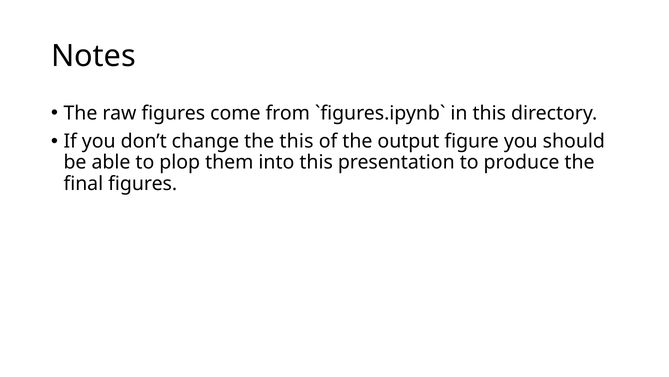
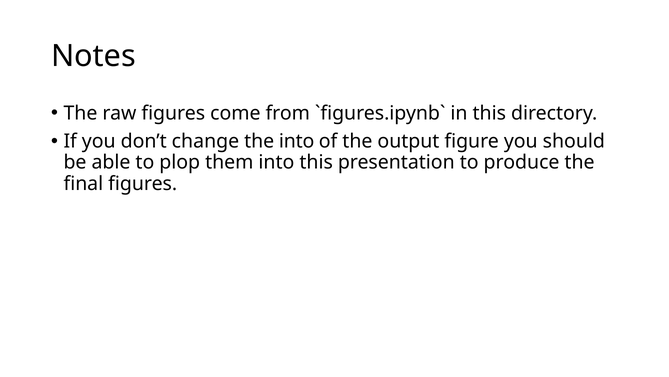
the this: this -> into (297, 141)
